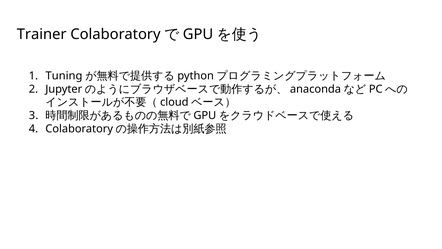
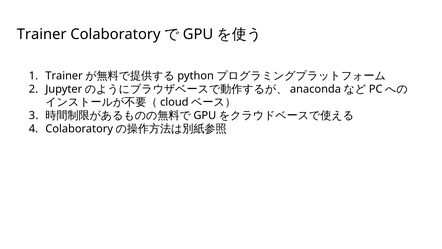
Tuning: Tuning -> Trainer (64, 76)
